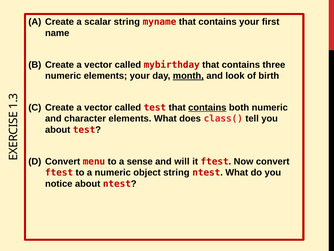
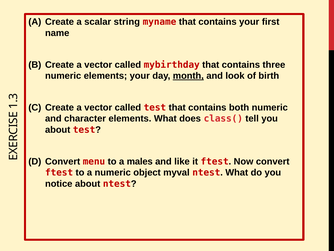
contains underline: present -> none (207, 107)
sense: sense -> males (140, 161)
will: will -> like (182, 161)
object string: string -> myval (176, 172)
